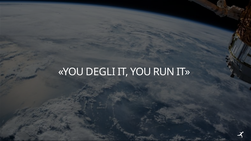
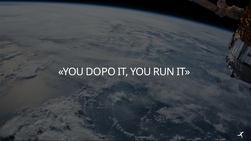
DEGLI: DEGLI -> DOPO (101, 72)
